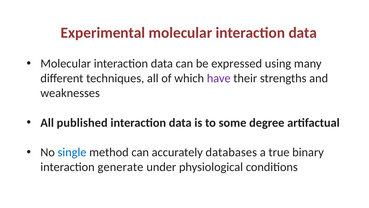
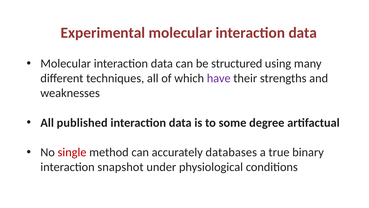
expressed: expressed -> structured (237, 63)
single colour: blue -> red (72, 152)
generate: generate -> snapshot (120, 167)
